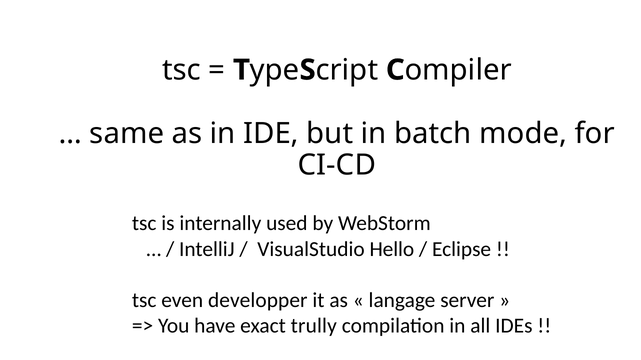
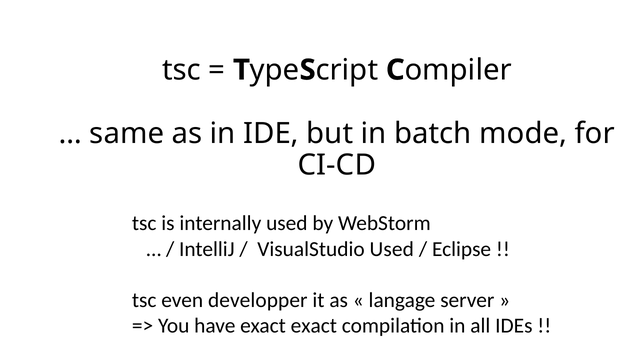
VisualStudio Hello: Hello -> Used (392, 249)
exact trully: trully -> exact (314, 326)
